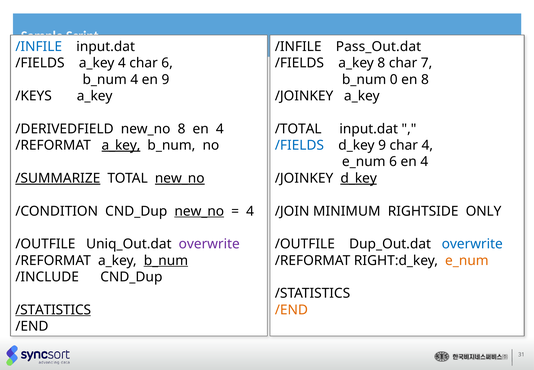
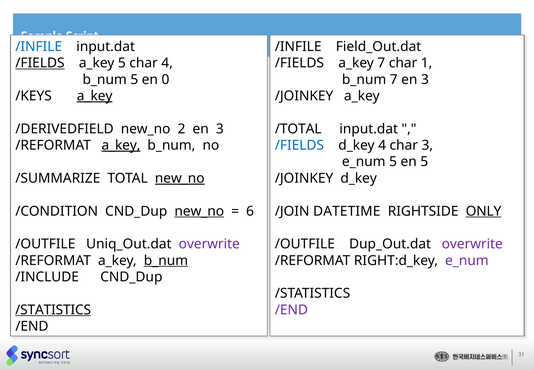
Pass_Out.dat: Pass_Out.dat -> Field_Out.dat (379, 47)
/FIELDS underline: none -> present (40, 63)
a_key 4: 4 -> 5 (122, 63)
char 6: 6 -> 4 (167, 63)
a_key 8: 8 -> 7 (381, 63)
7: 7 -> 1 (427, 63)
b_num 4: 4 -> 5 (134, 79)
en 9: 9 -> 0 (165, 79)
b_num 0: 0 -> 7 (394, 79)
8: 8 -> 3 (425, 79)
a_key underline: none -> present (95, 96)
new_no 8: 8 -> 2 (182, 129)
4: 4 -> 3 (220, 129)
d_key 9: 9 -> 4 (382, 145)
char 4: 4 -> 3 (427, 145)
e_num 6: 6 -> 5 (393, 162)
4: 4 -> 5 (424, 162)
/SUMMARIZE underline: present -> none (58, 178)
d_key underline: present -> none (359, 178)
4: 4 -> 6 (250, 211)
MINIMUM: MINIMUM -> DATETIME (347, 211)
ONLY underline: none -> present (484, 211)
overwrite colour: blue -> purple (472, 244)
e_num colour: orange -> purple (467, 260)
/END colour: orange -> purple (291, 310)
